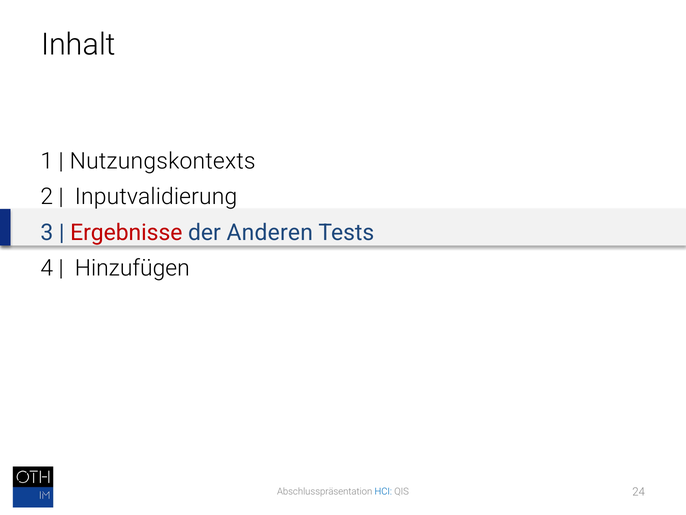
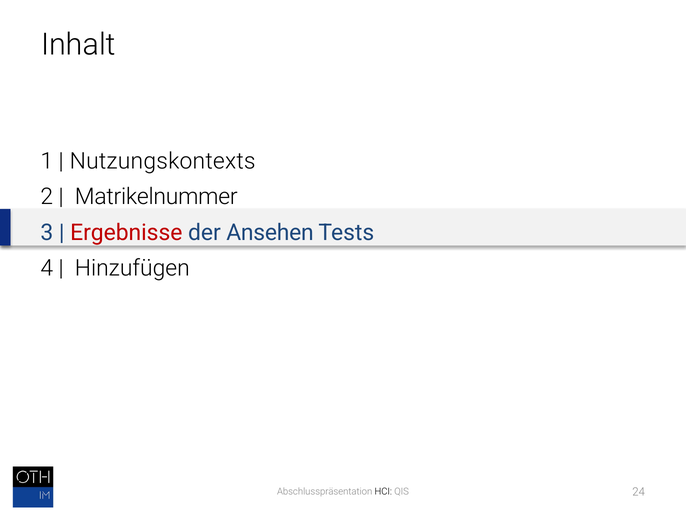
Inputvalidierung: Inputvalidierung -> Matrikelnummer (156, 197)
Anderen: Anderen -> Ansehen (270, 232)
HCI colour: blue -> black (383, 491)
